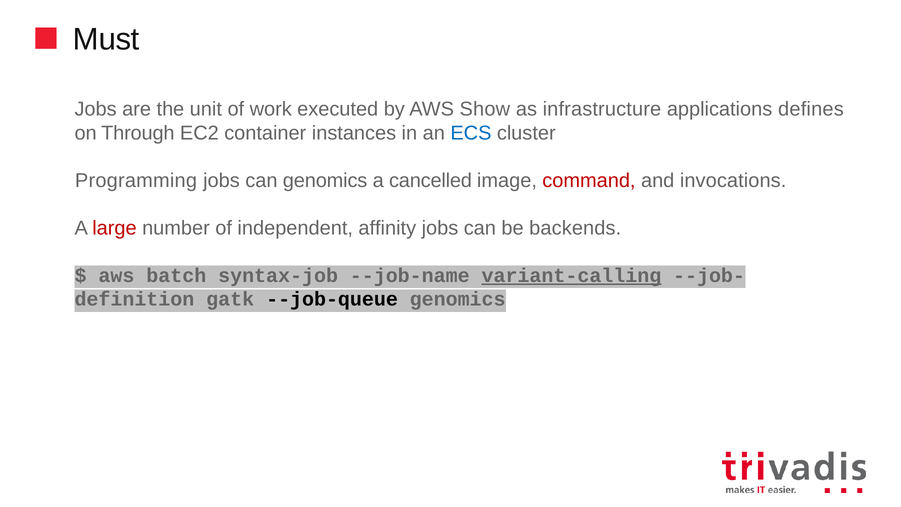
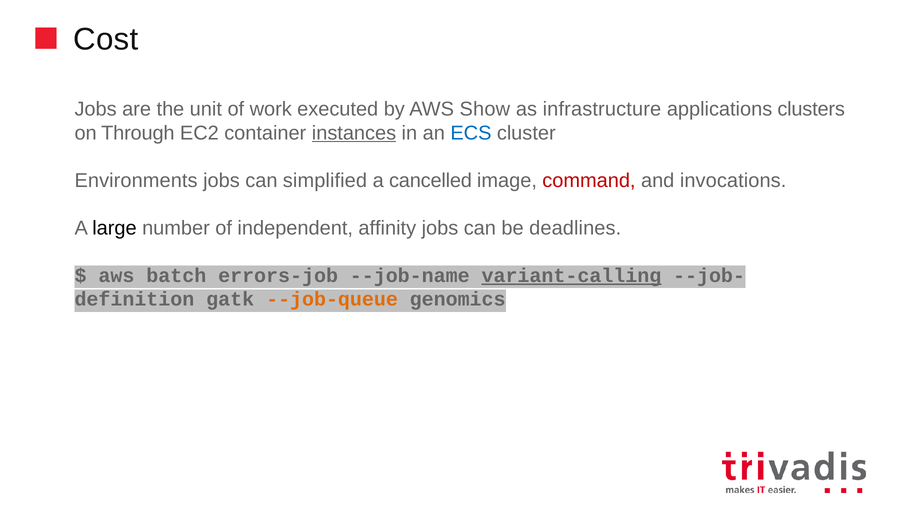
Must: Must -> Cost (106, 39)
defines: defines -> clusters (811, 109)
instances underline: none -> present (354, 133)
Programming: Programming -> Environments (136, 180)
can genomics: genomics -> simplified (325, 180)
large colour: red -> black (115, 228)
backends: backends -> deadlines (575, 228)
syntax-job: syntax-job -> errors-job (278, 275)
--job-queue colour: black -> orange (332, 299)
